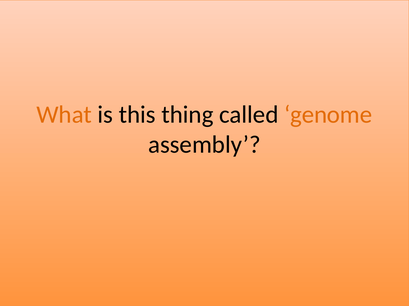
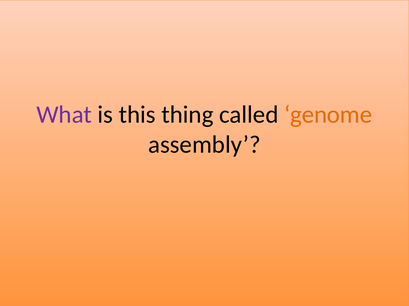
What colour: orange -> purple (64, 115)
